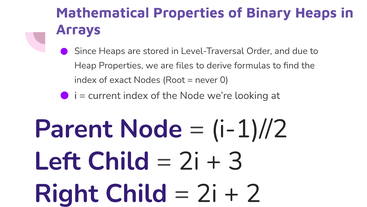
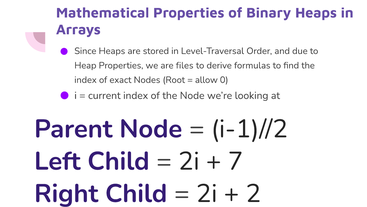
never: never -> allow (206, 80)
3: 3 -> 7 (236, 161)
